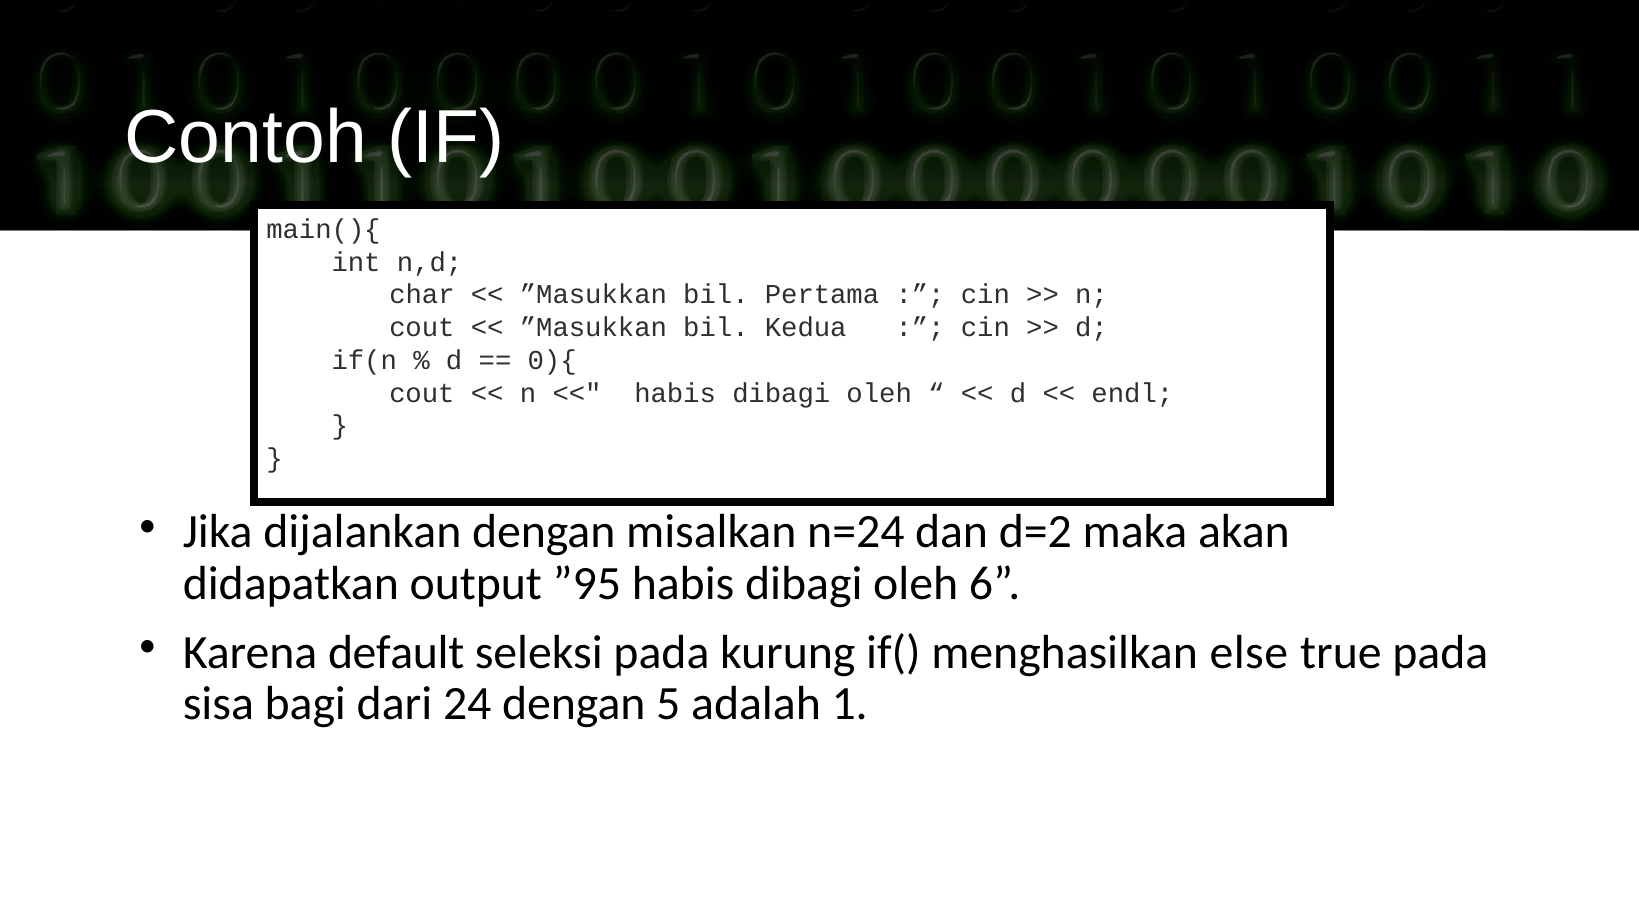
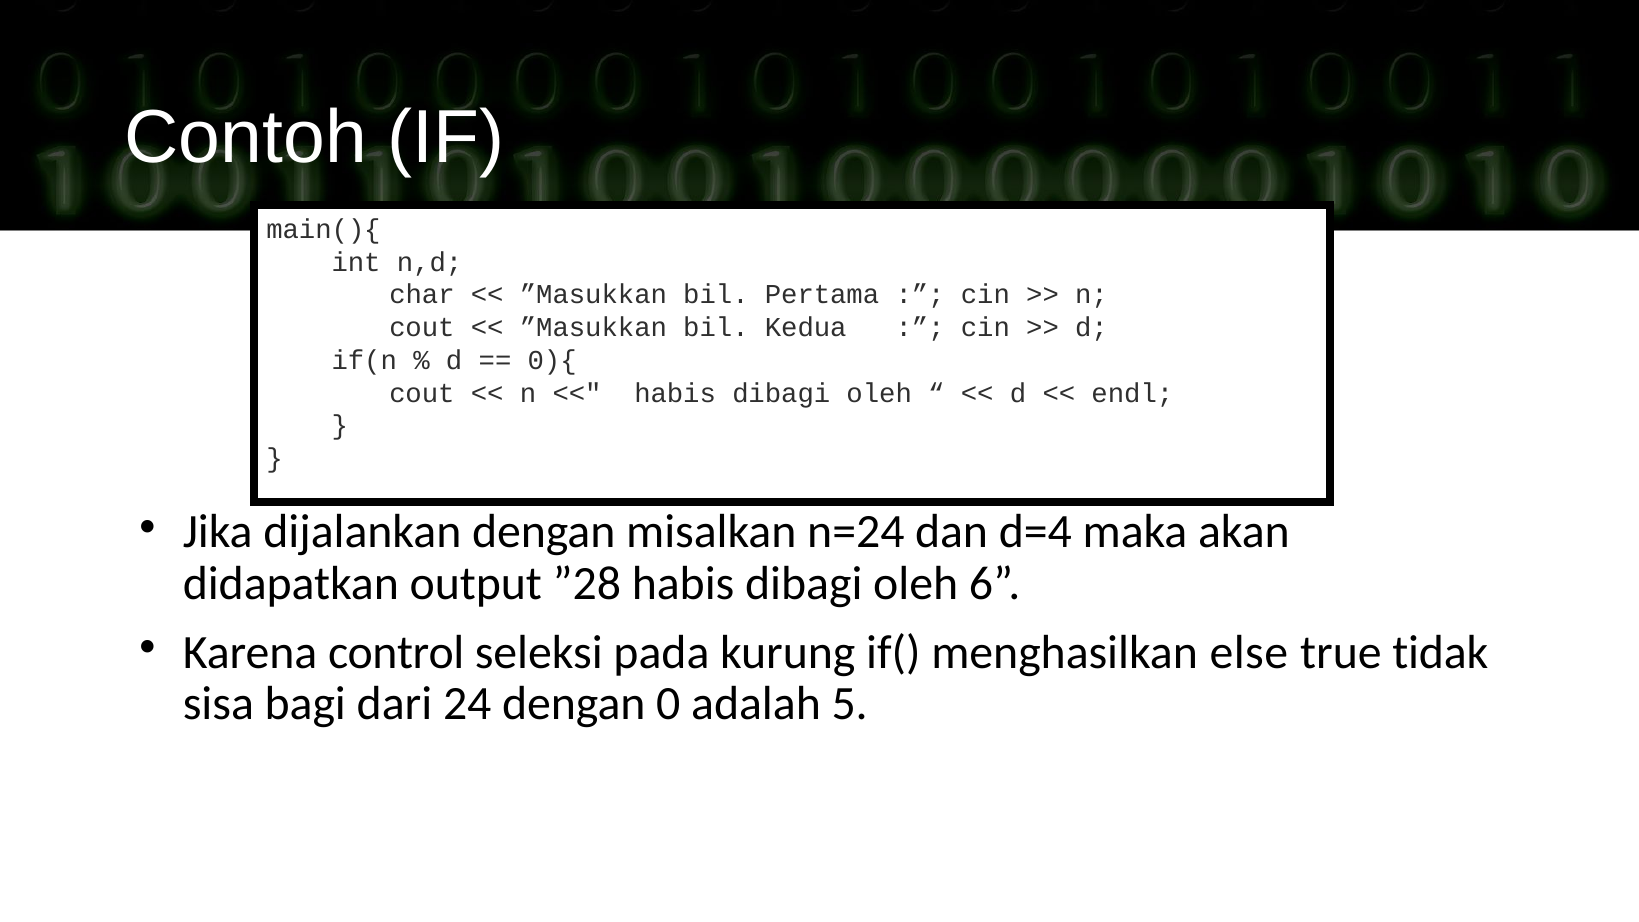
d=2: d=2 -> d=4 (1035, 532)
”95: ”95 -> ”28 (587, 583)
default: default -> control (396, 652)
true pada: pada -> tidak (1440, 652)
5: 5 -> 0 (668, 704)
1: 1 -> 5 (850, 704)
